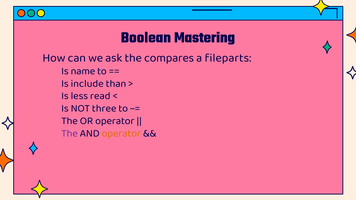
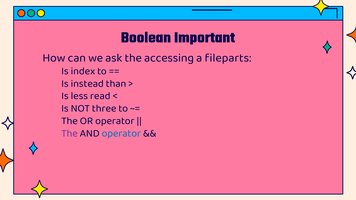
Mastering: Mastering -> Important (205, 37)
compares: compares -> accessing (169, 58)
name: name -> index (83, 71)
include: include -> instead (87, 83)
operator colour: orange -> blue (121, 133)
